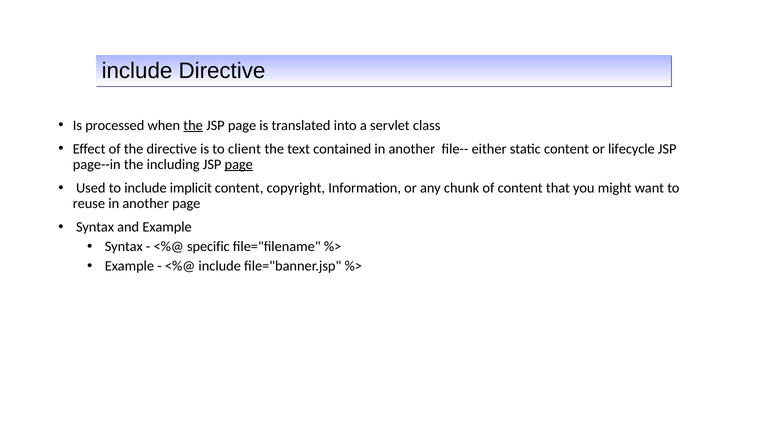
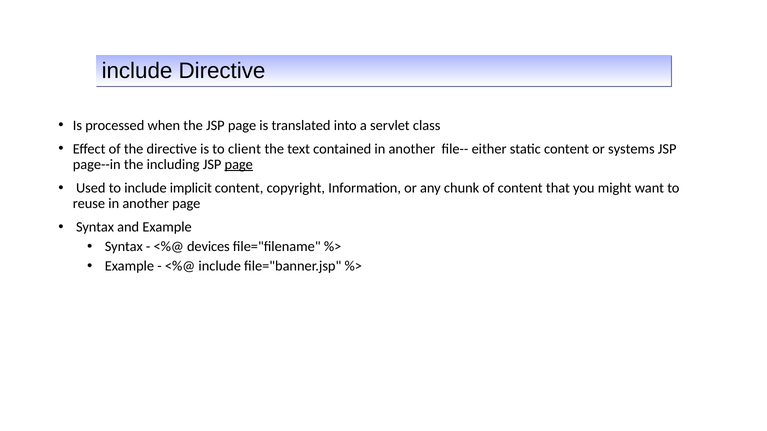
the underline: present -> none (193, 125)
lifecycle: lifecycle -> systems (631, 149)
specific: specific -> devices (208, 247)
